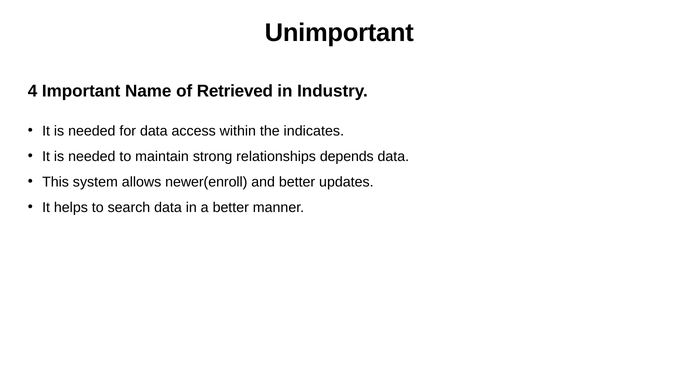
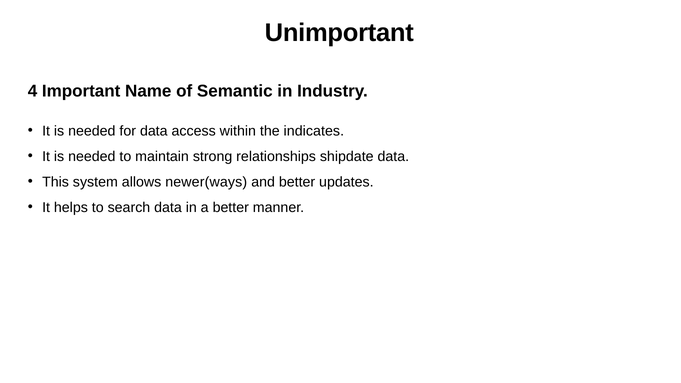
Retrieved: Retrieved -> Semantic (235, 91)
depends: depends -> shipdate (347, 156)
newer(enroll: newer(enroll -> newer(ways (206, 182)
